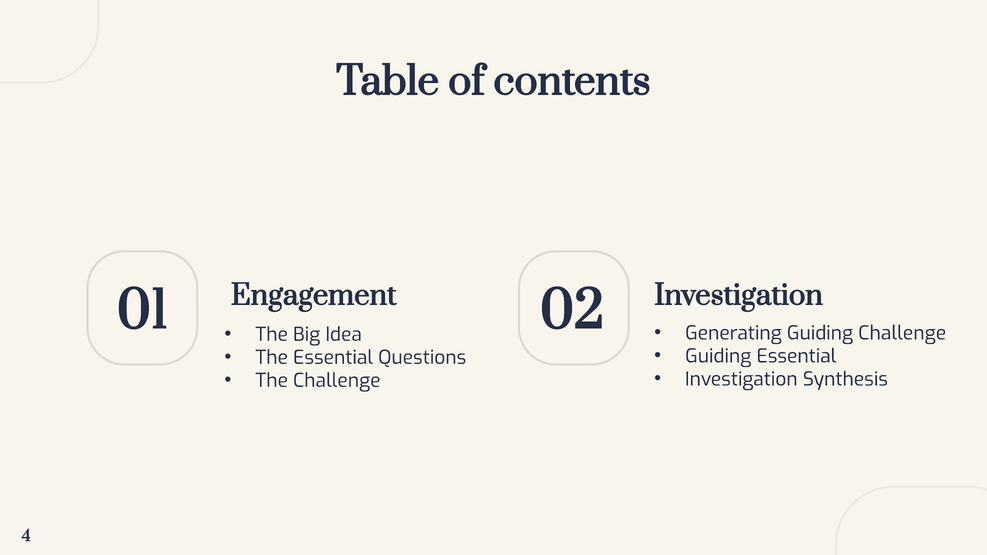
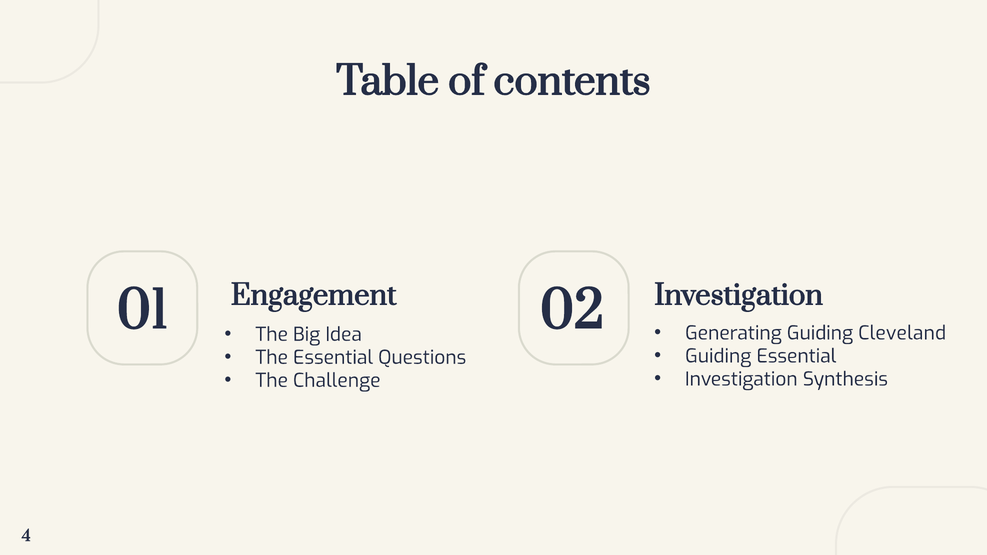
Guiding Challenge: Challenge -> Cleveland (902, 333)
